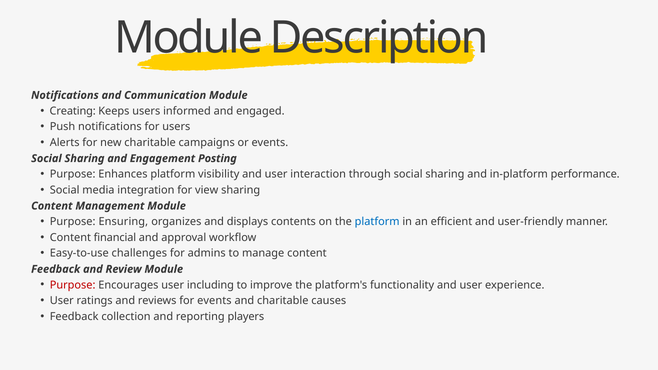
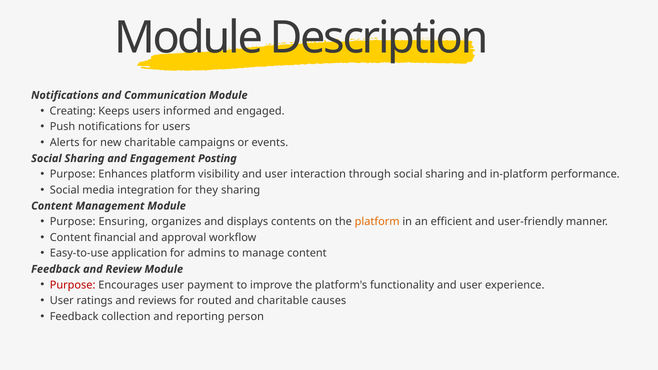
view: view -> they (207, 190)
platform colour: blue -> orange (377, 222)
challenges: challenges -> application (139, 253)
including: including -> payment (210, 285)
for events: events -> routed (214, 301)
players: players -> person (246, 317)
